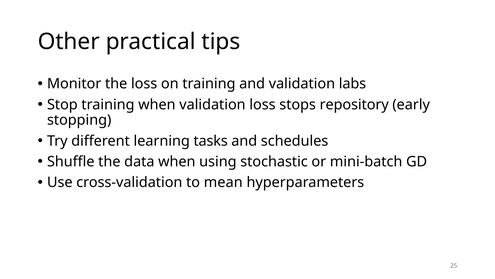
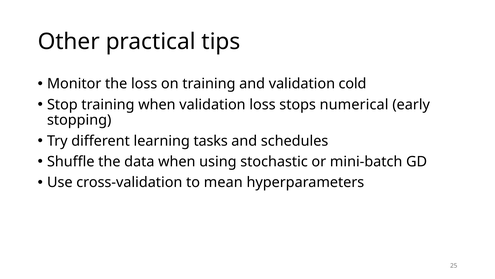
labs: labs -> cold (352, 84)
repository: repository -> numerical (354, 104)
